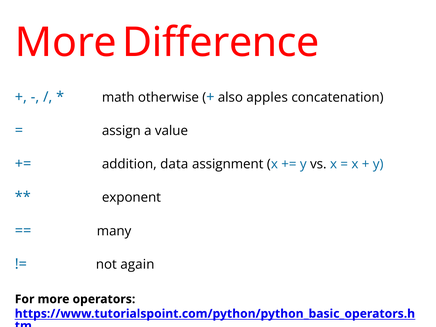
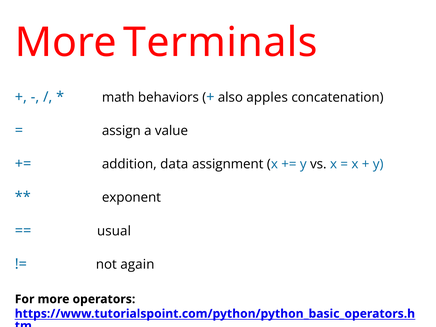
Difference: Difference -> Terminals (220, 42)
otherwise: otherwise -> behaviors (168, 97)
many: many -> usual (114, 231)
